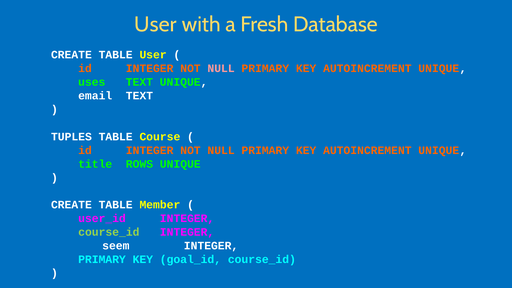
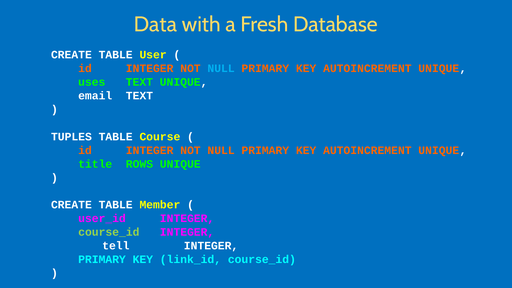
User: User -> Data (155, 24)
NULL colour: pink -> light blue (221, 68)
seem: seem -> tell (116, 246)
goal_id: goal_id -> link_id (190, 259)
